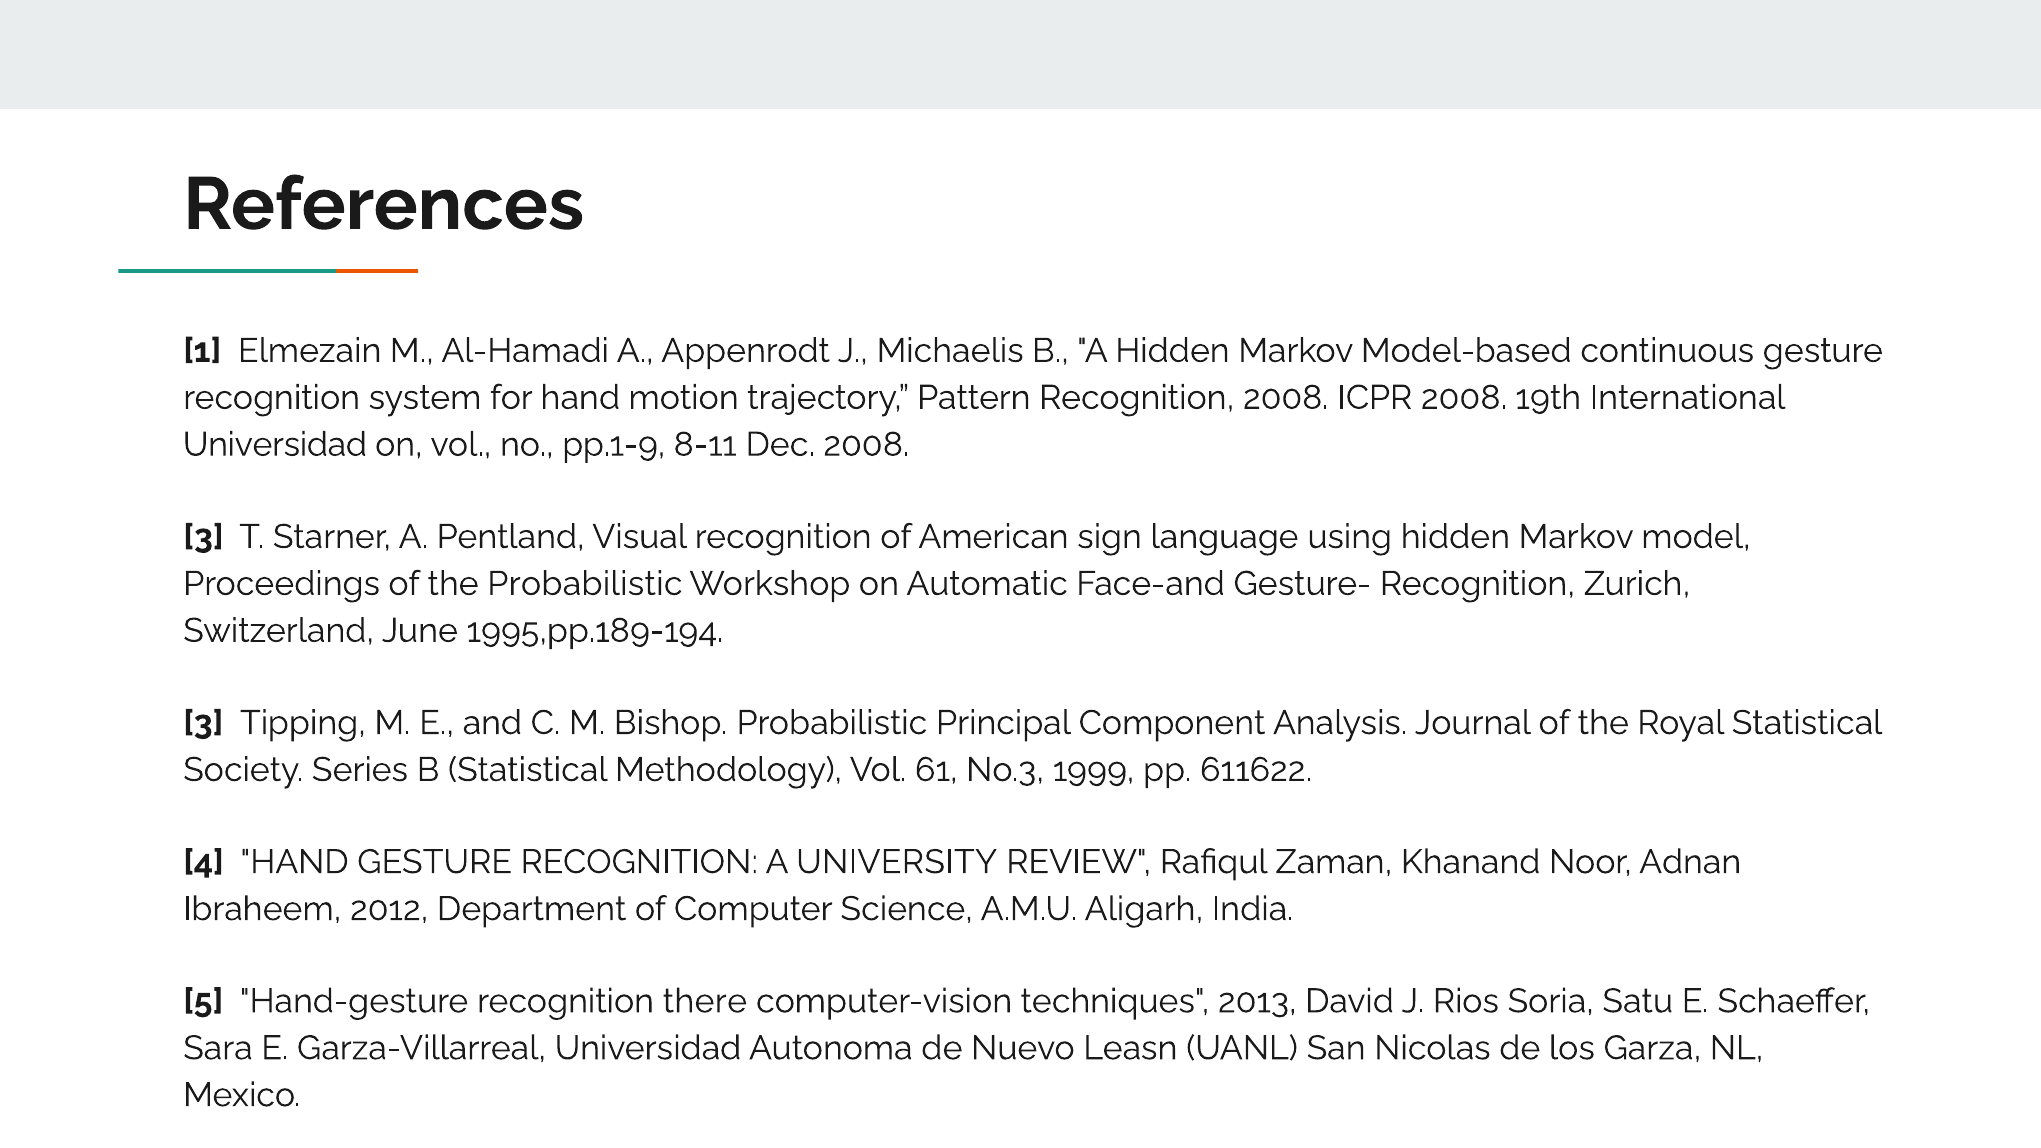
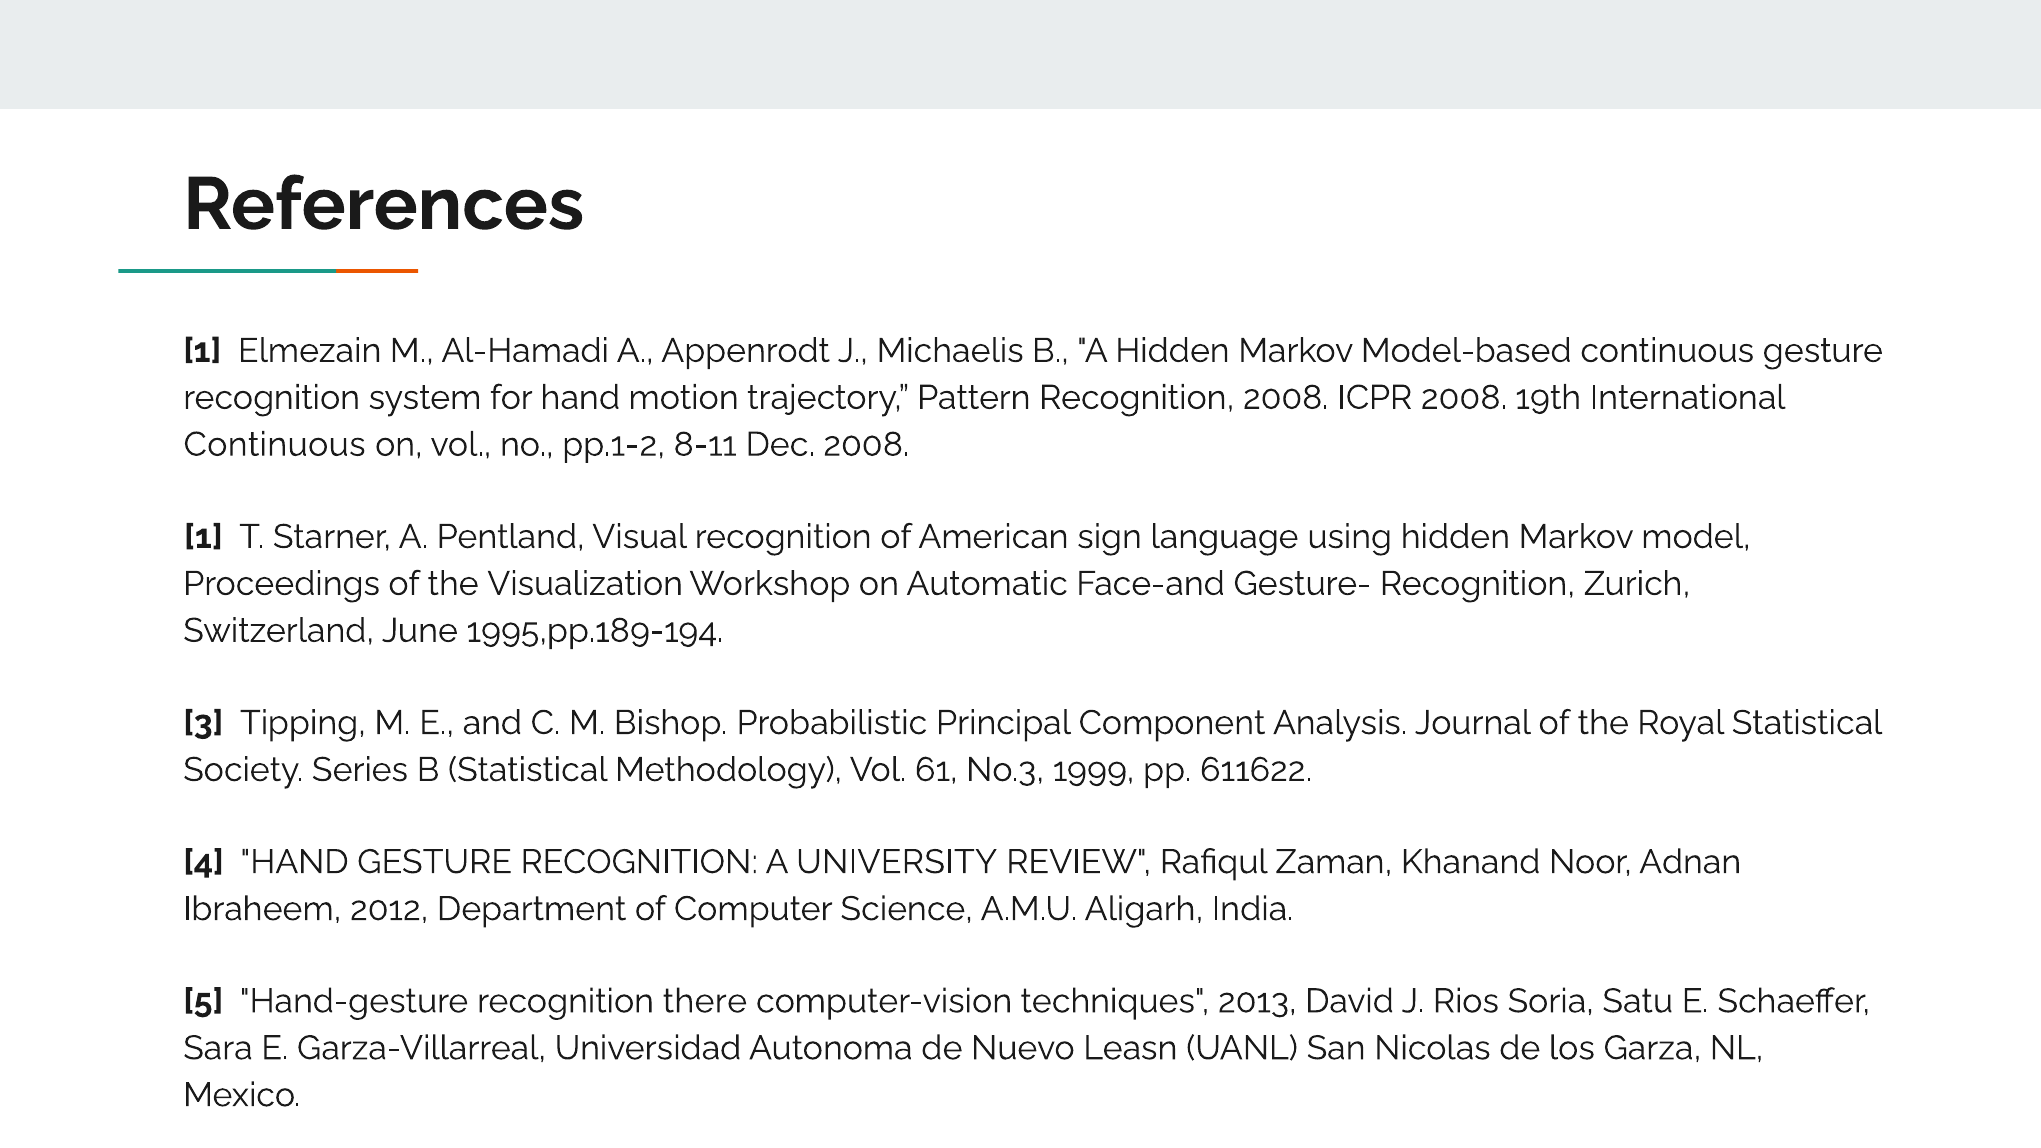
Universidad: Universidad -> Continuous (275, 445)
pp.1-9: pp.1-9 -> pp.1-2 (614, 445)
3: 3 -> 1 (203, 537)
the Probabilistic: Probabilistic -> Visualization (585, 584)
